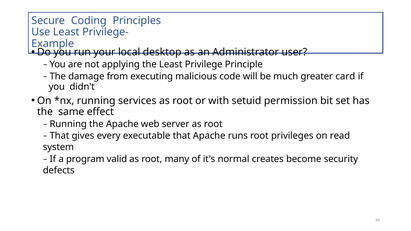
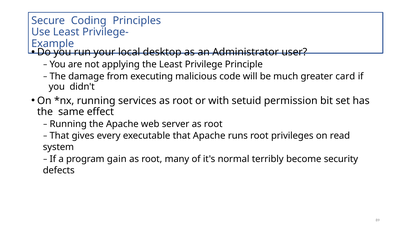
valid: valid -> gain (117, 159)
creates: creates -> terribly (268, 159)
